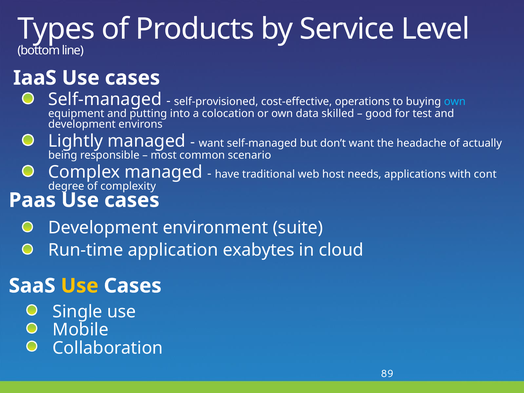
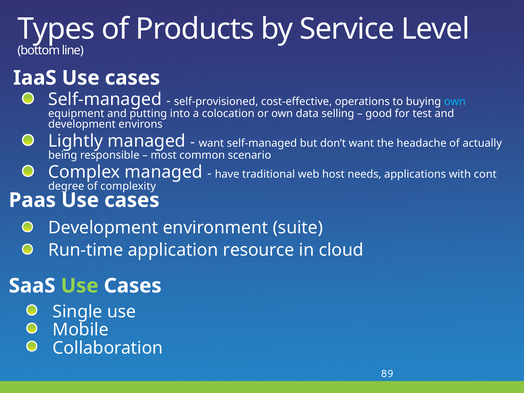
skilled: skilled -> selling (338, 114)
exabytes: exabytes -> resource (259, 250)
Use colour: yellow -> light green (80, 286)
